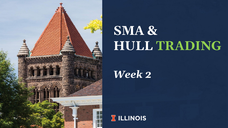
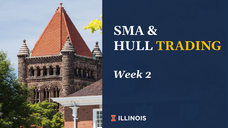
TRADING colour: light green -> yellow (189, 46)
